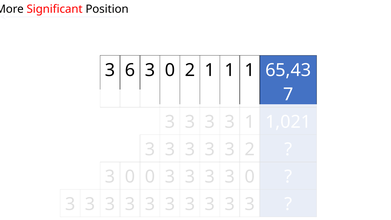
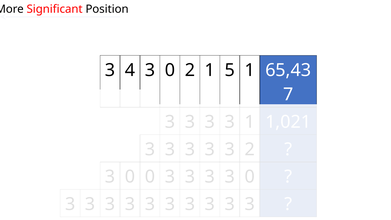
6: 6 -> 4 (130, 70)
2 1 1: 1 -> 5 (230, 70)
